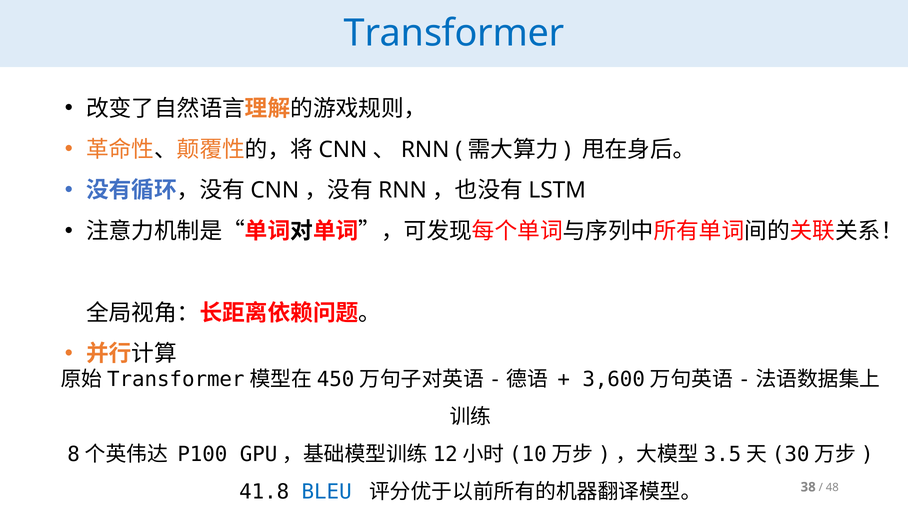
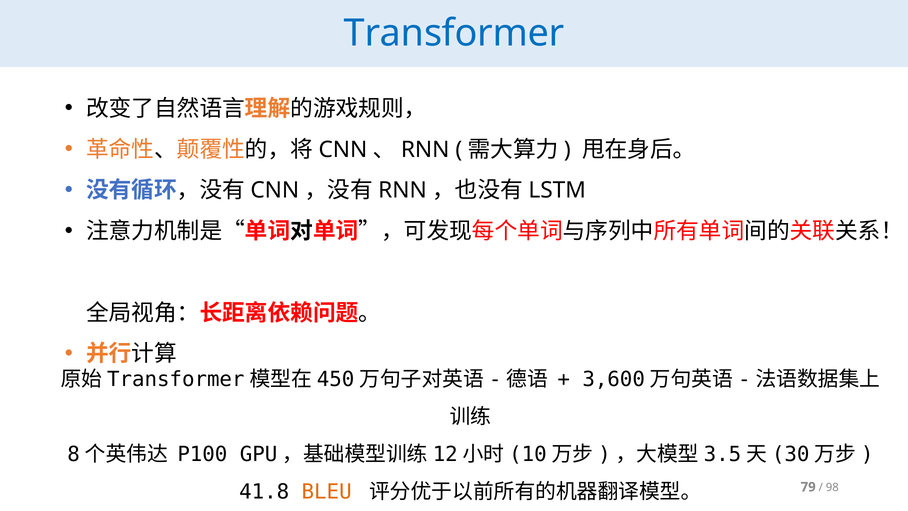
BLEU colour: blue -> orange (327, 491)
38: 38 -> 79 (808, 487)
48: 48 -> 98 (832, 487)
